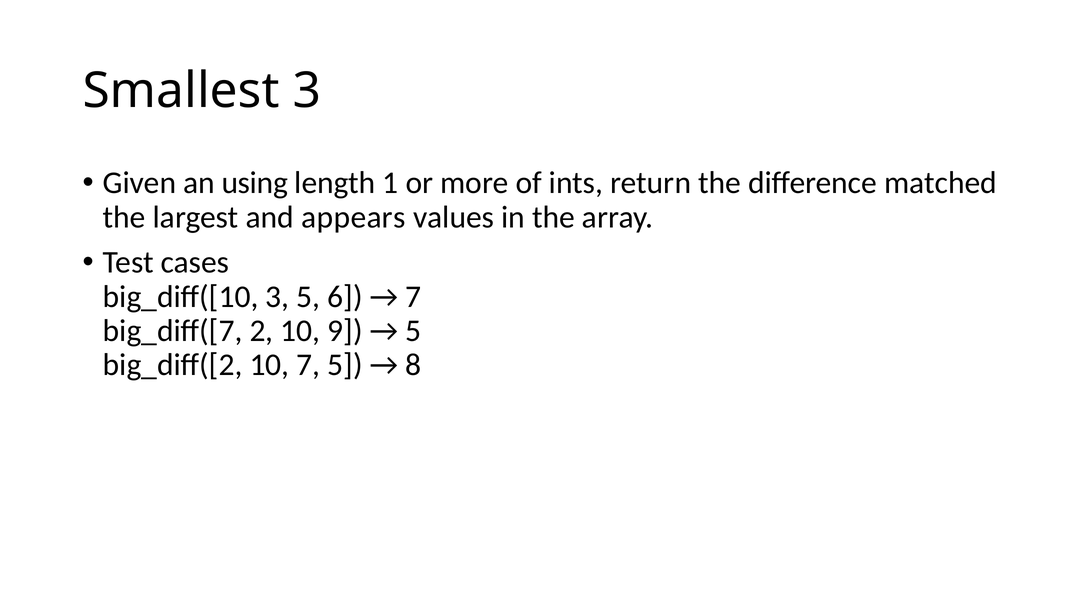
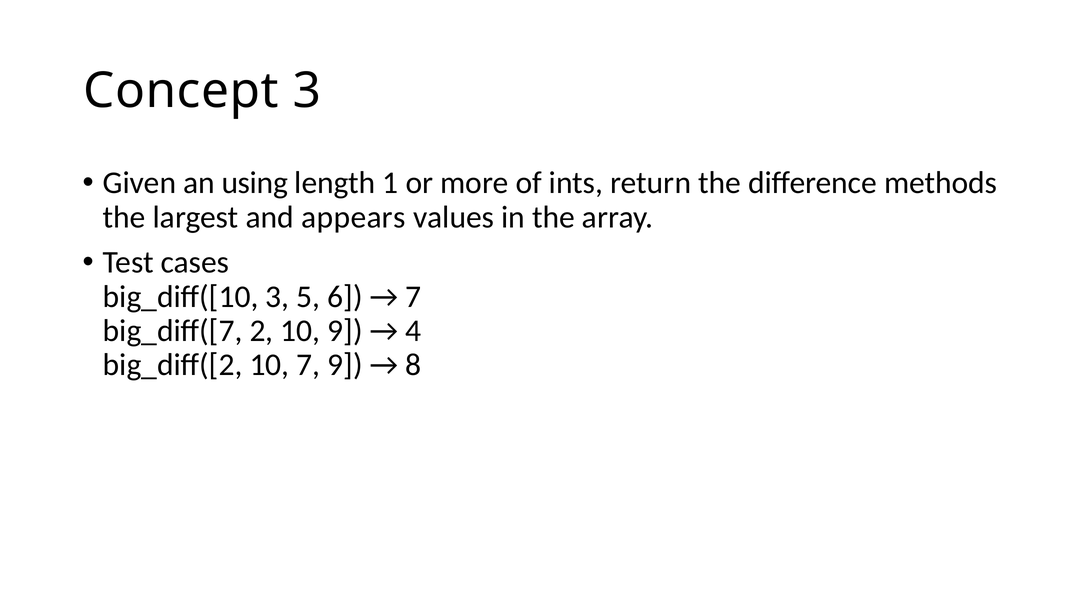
Smallest: Smallest -> Concept (181, 91)
matched: matched -> methods (941, 183)
5: 5 -> 4 (413, 331)
7 5: 5 -> 9 (345, 365)
